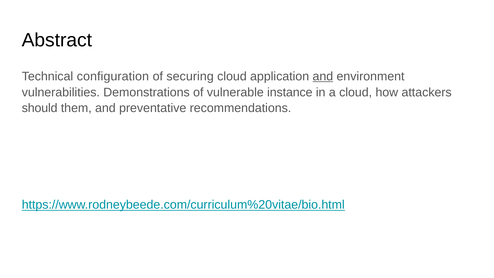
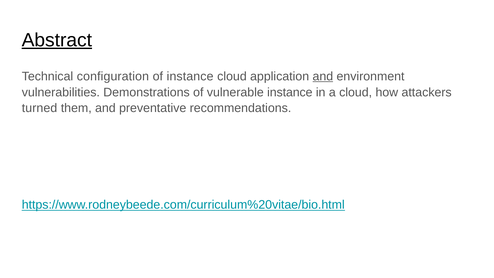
Abstract underline: none -> present (57, 40)
of securing: securing -> instance (190, 76)
should: should -> turned (40, 108)
